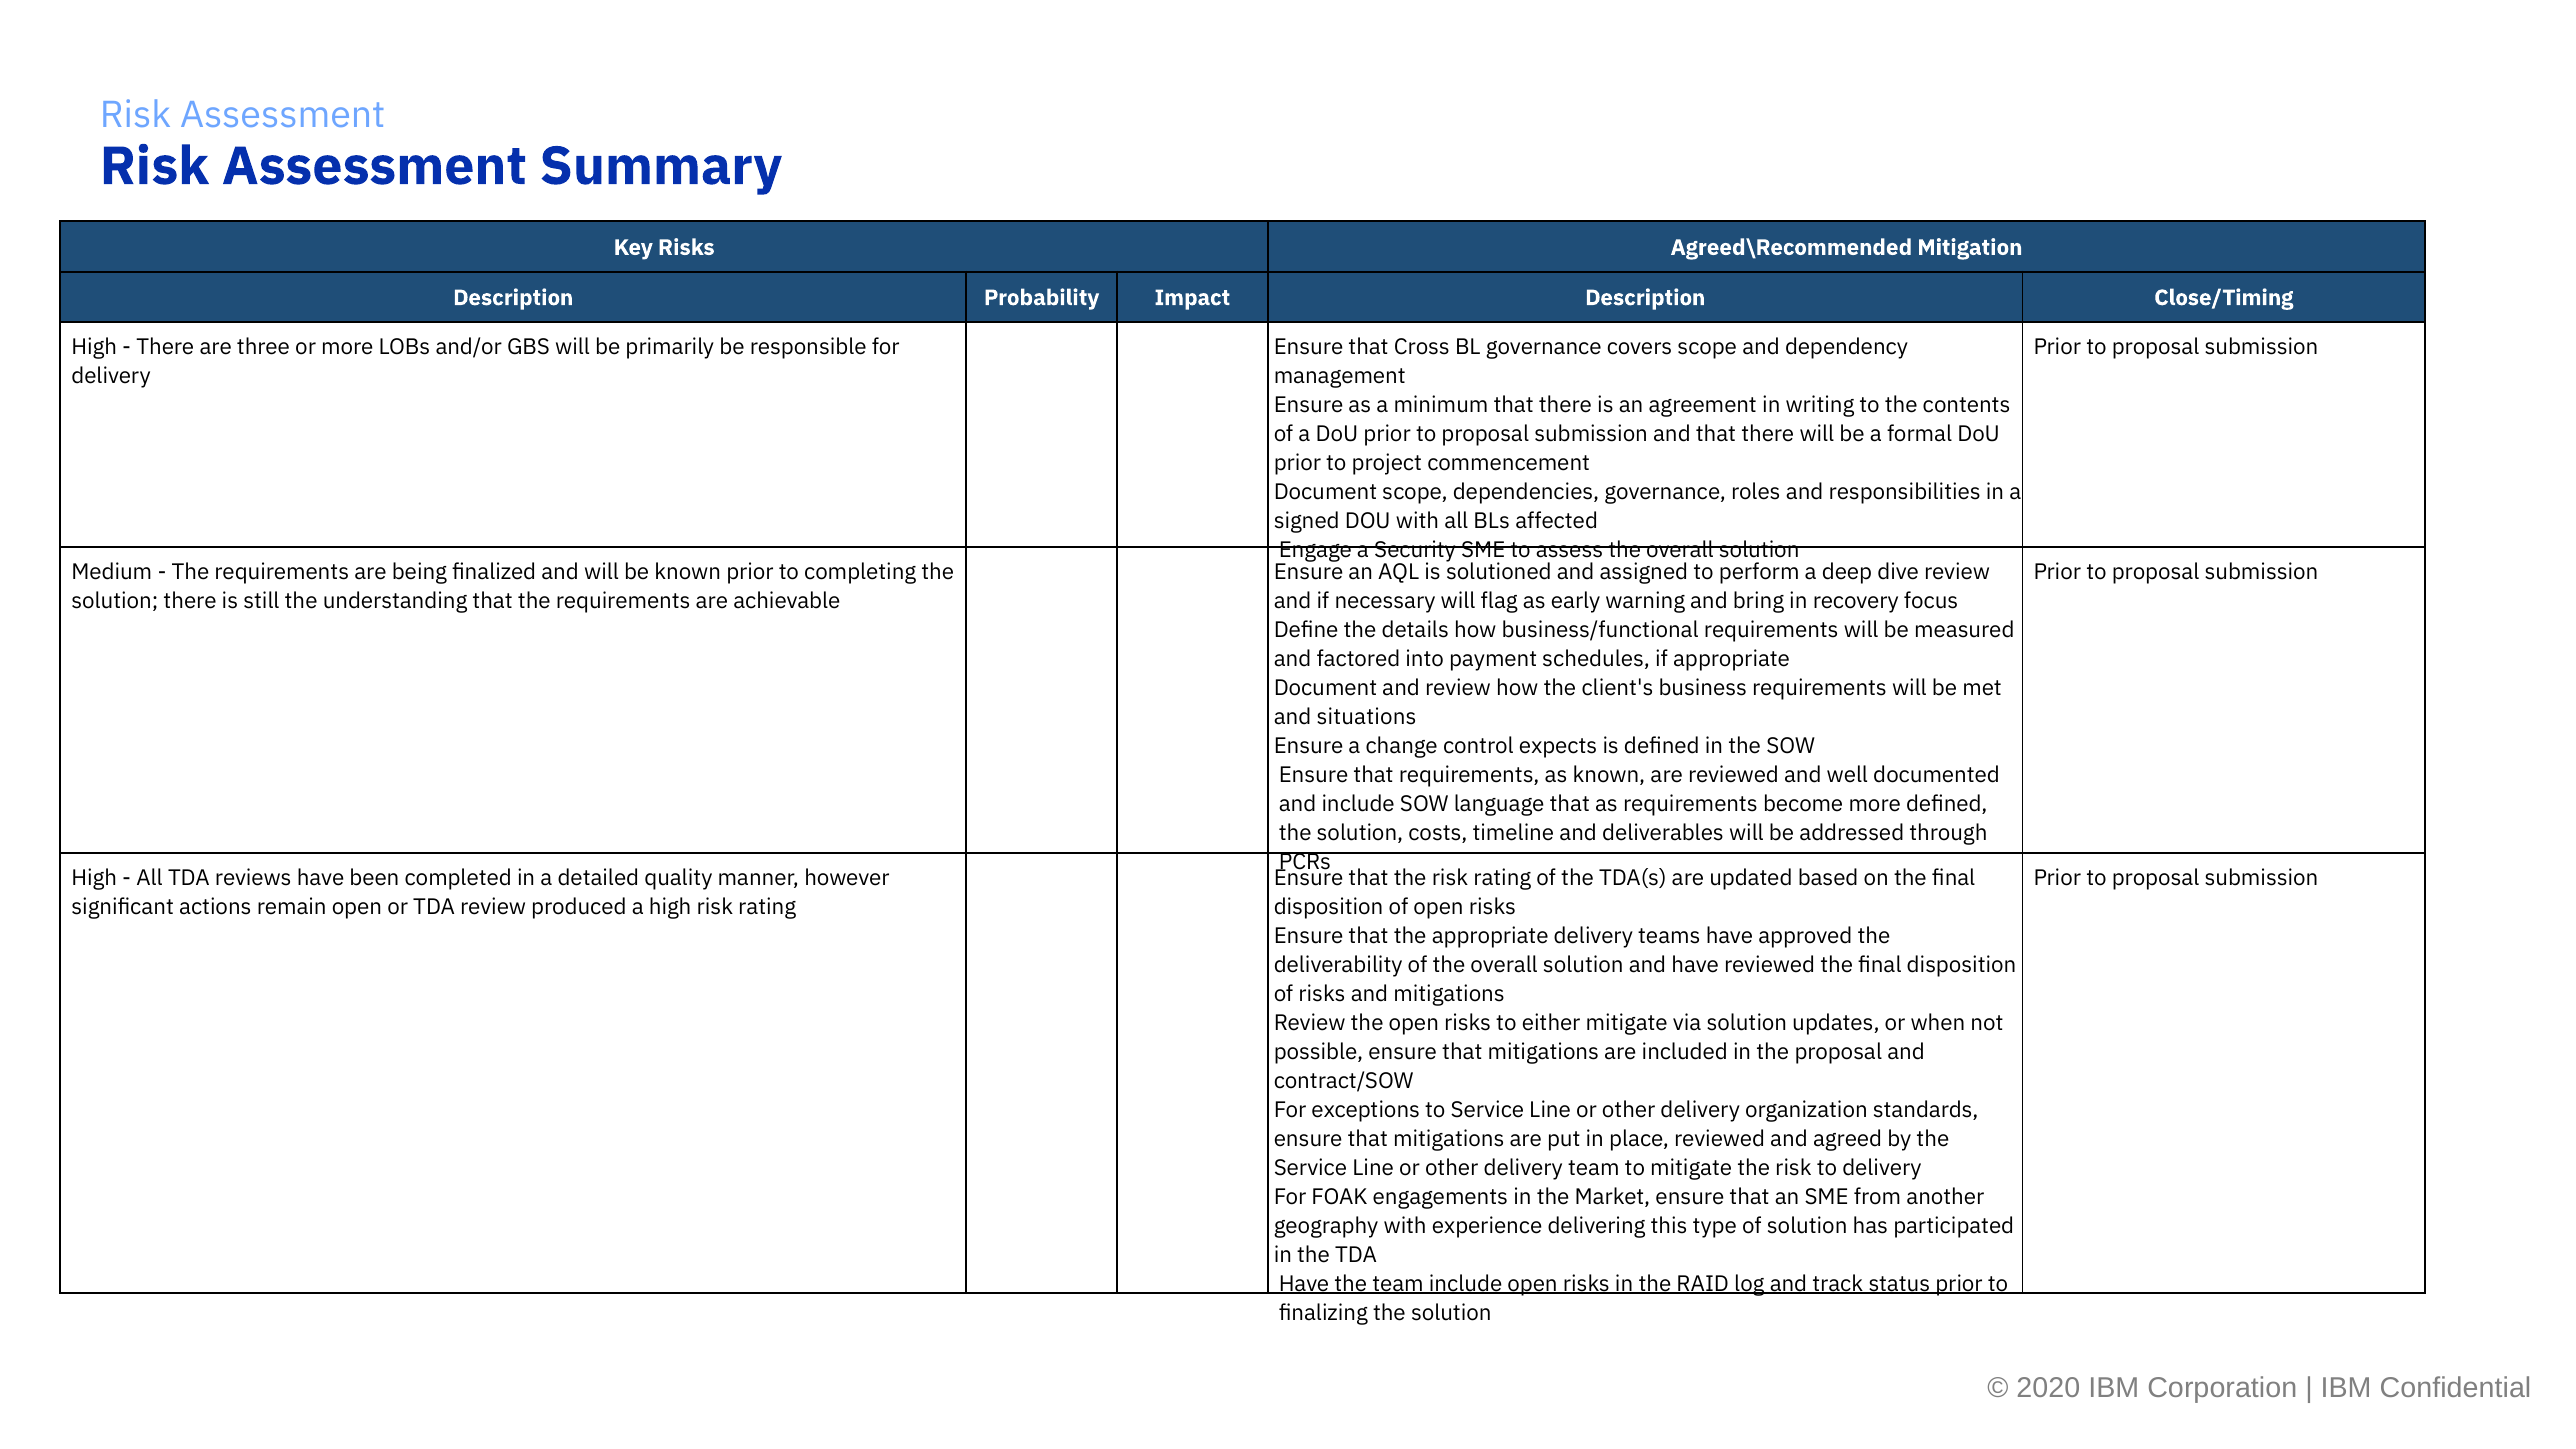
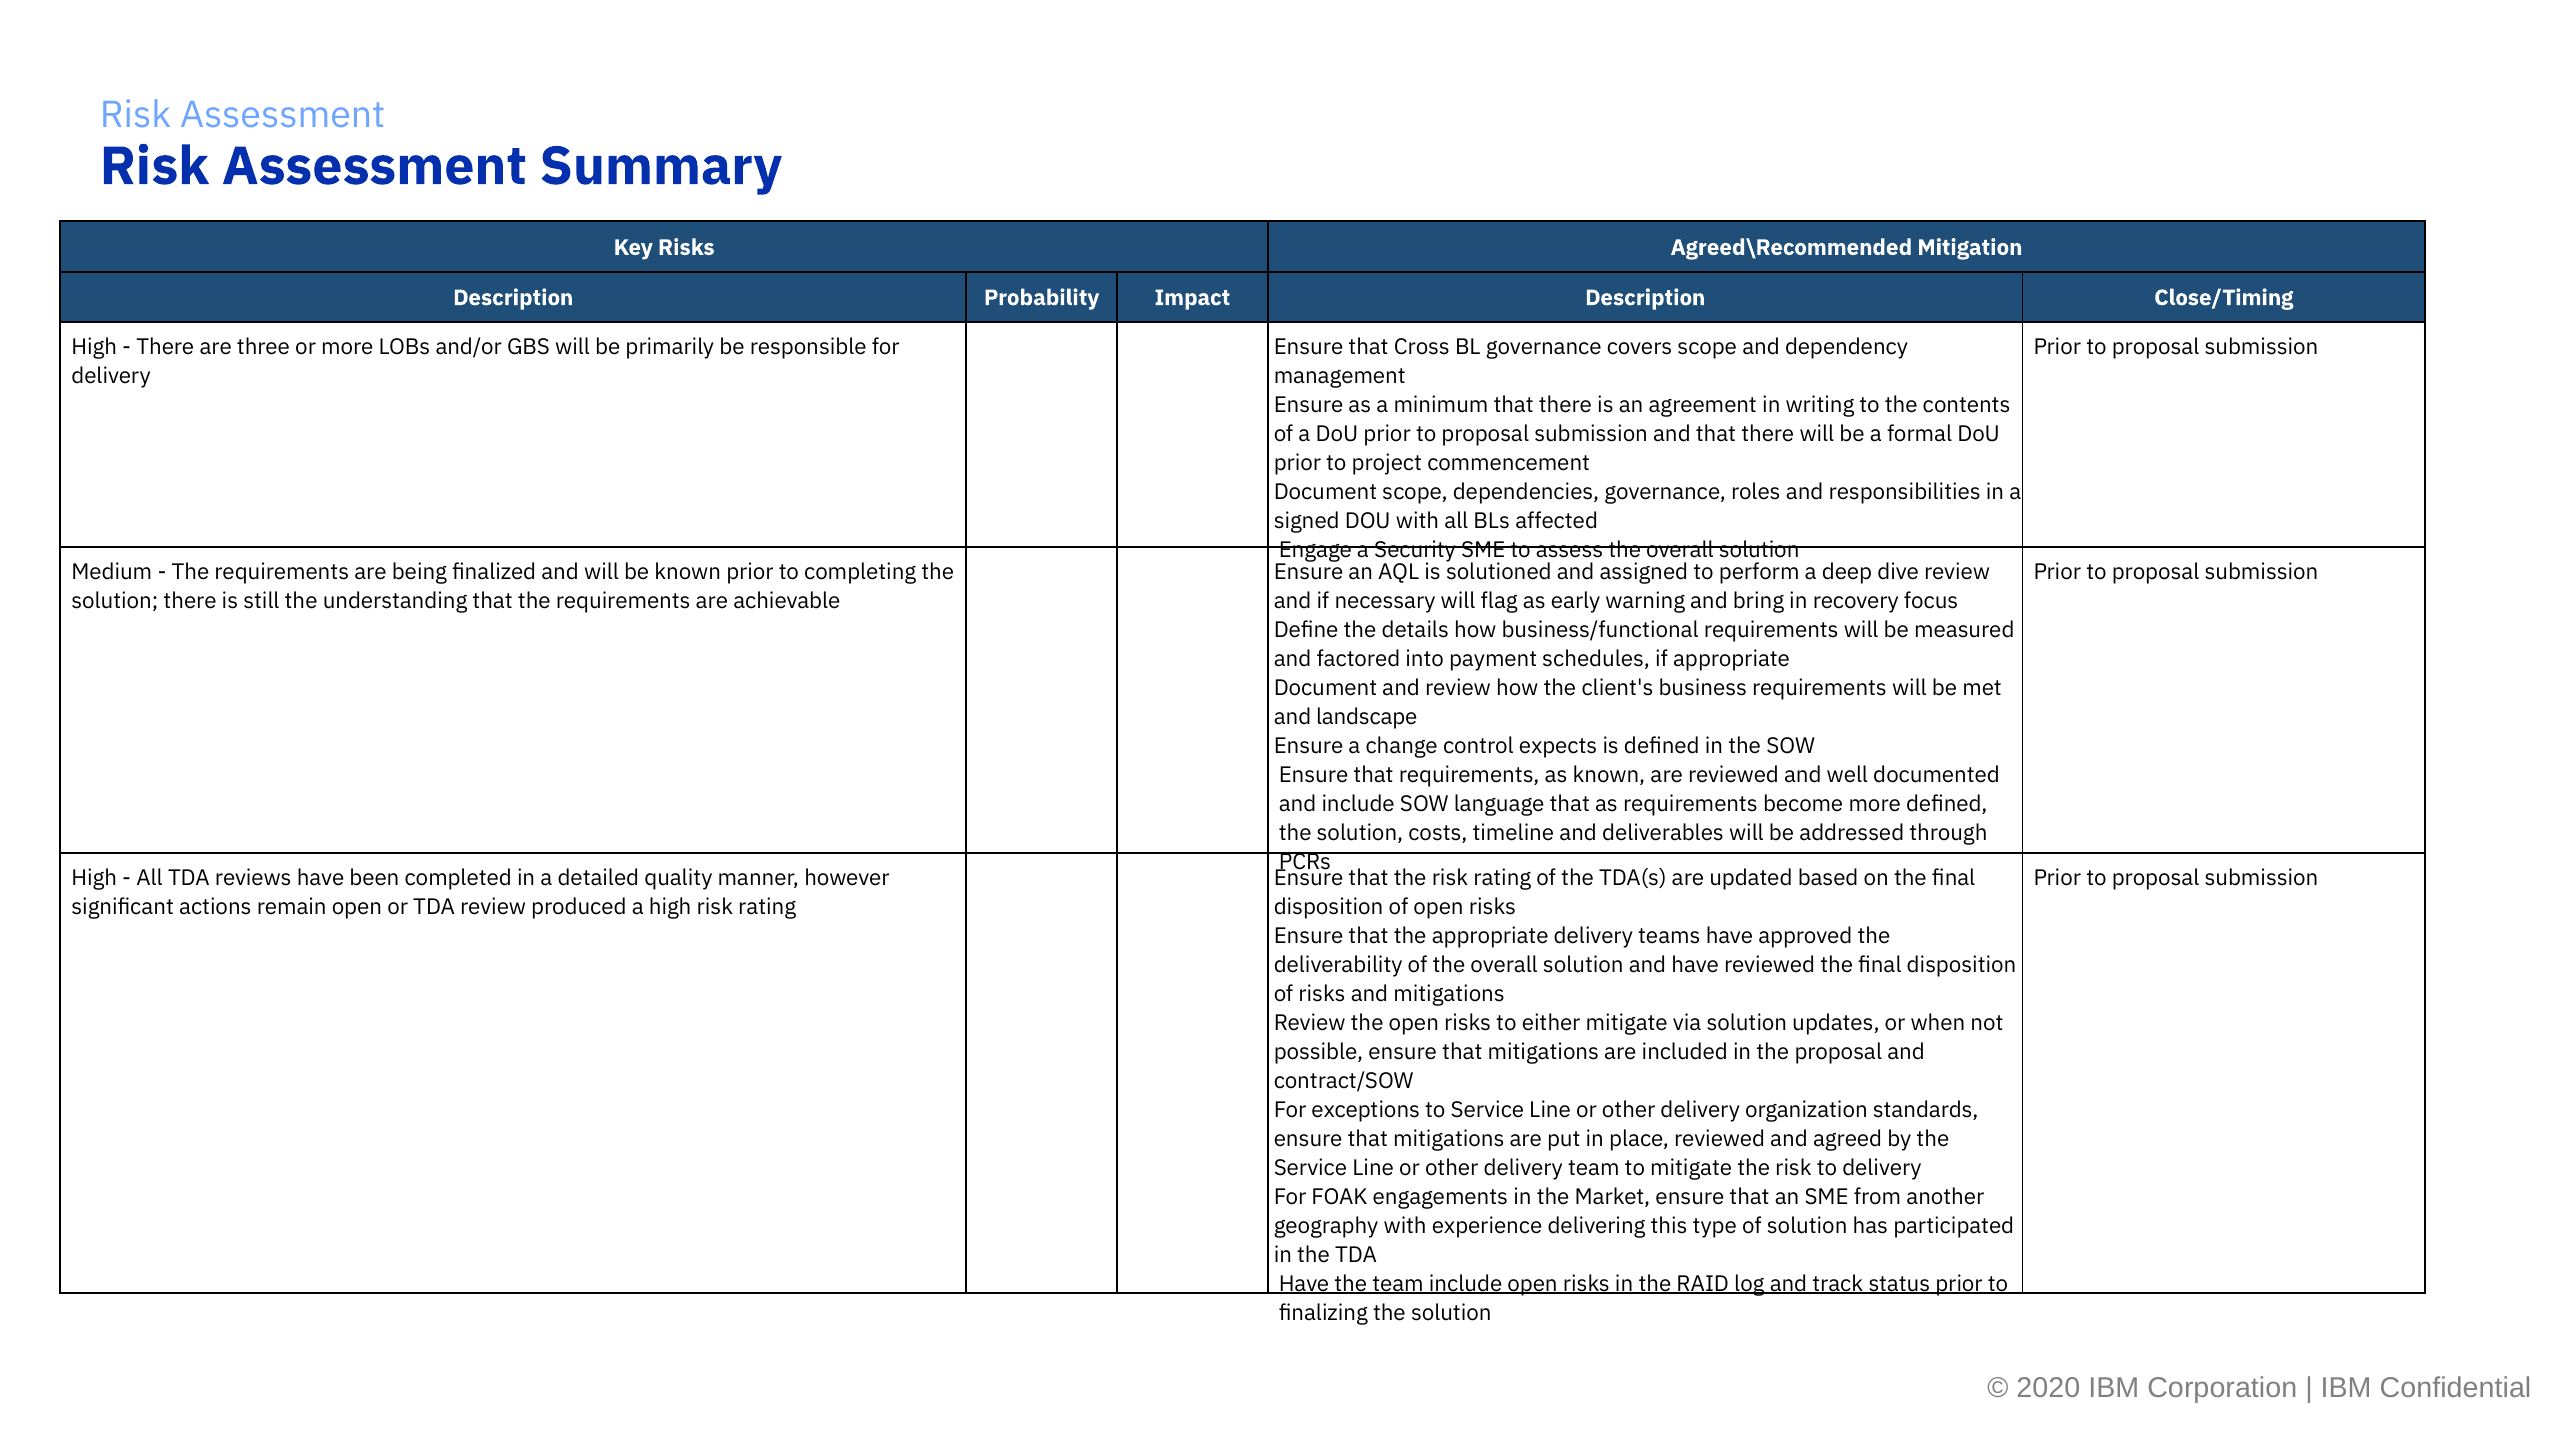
situations: situations -> landscape (1367, 717)
